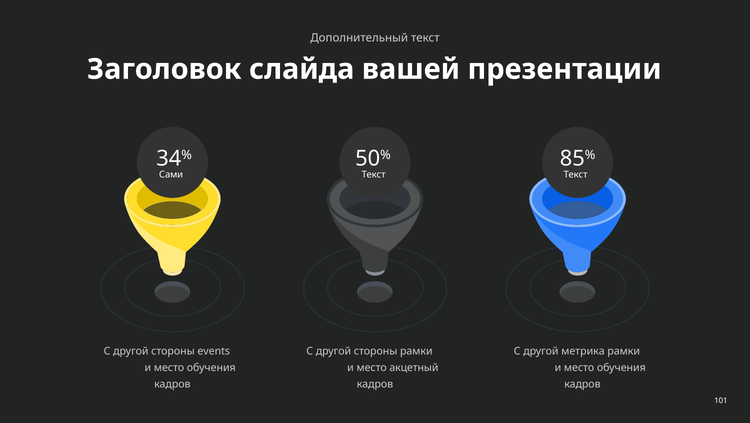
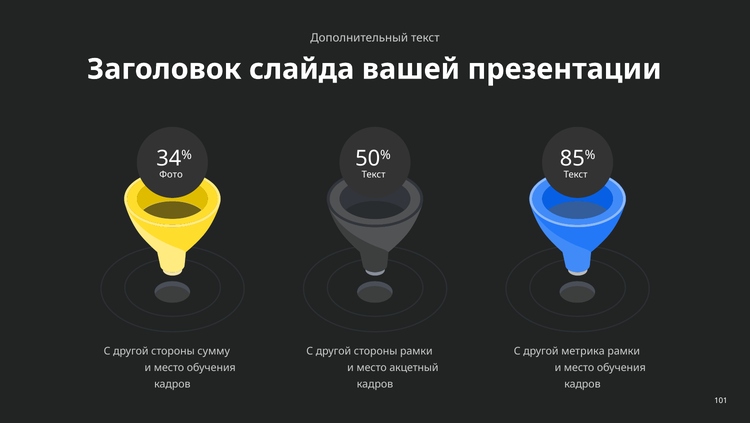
Сами: Сами -> Фото (171, 174)
events: events -> сумму (214, 351)
